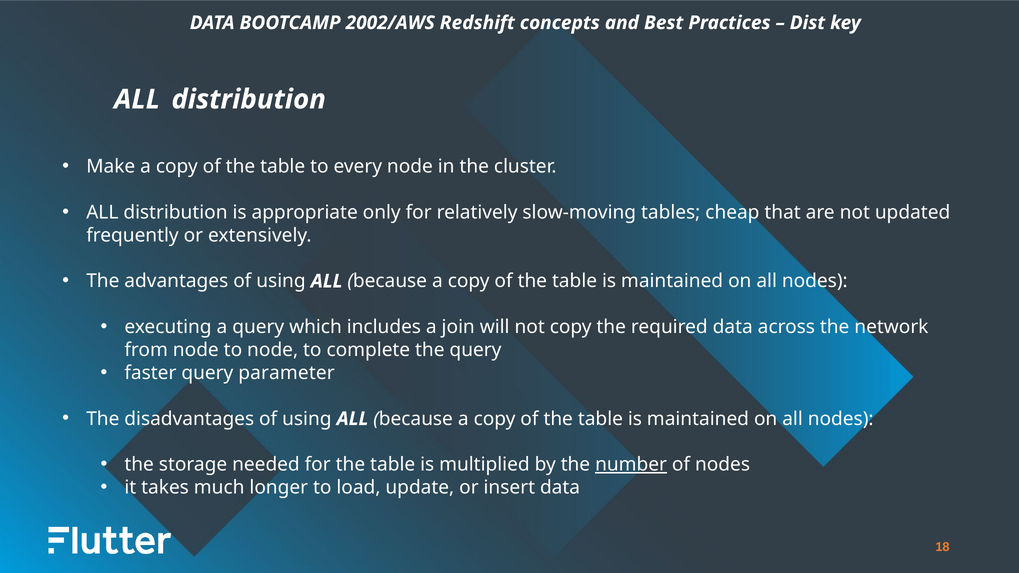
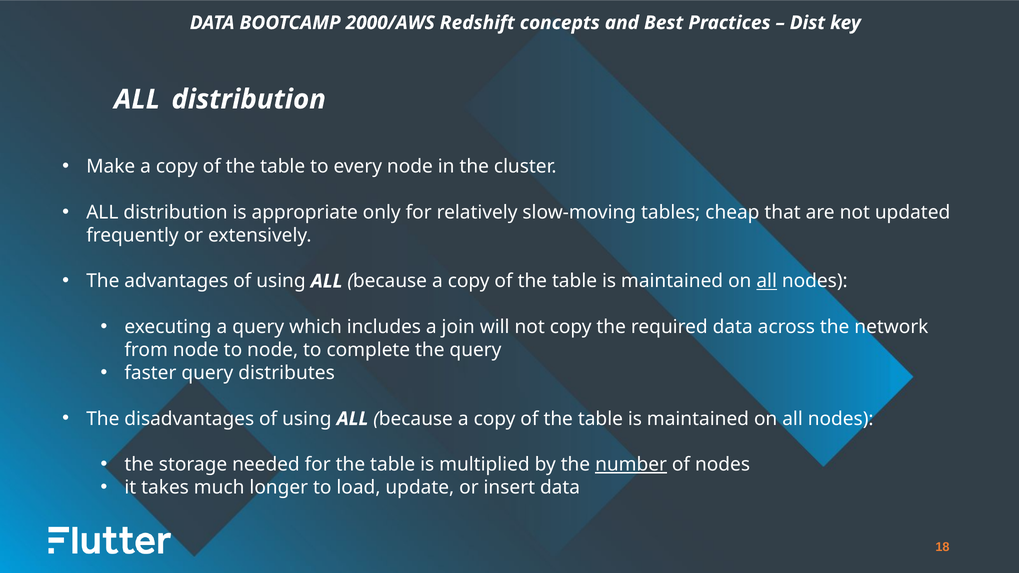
2002/AWS: 2002/AWS -> 2000/AWS (390, 23)
all underline: none -> present (767, 281)
parameter: parameter -> distributes (287, 373)
